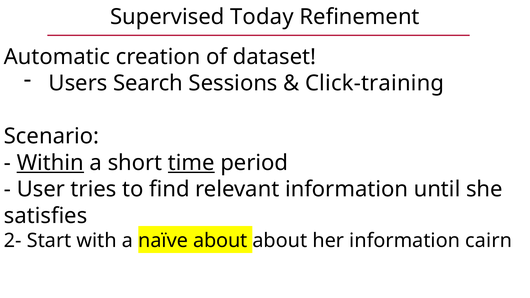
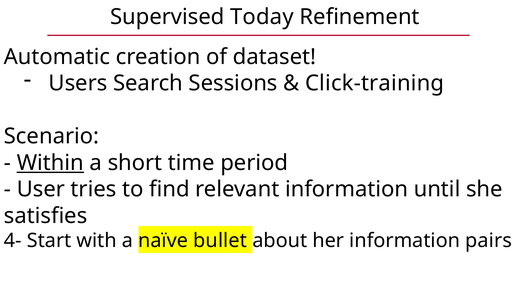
time underline: present -> none (191, 163)
2-: 2- -> 4- (13, 241)
naïve about: about -> bullet (220, 241)
cairn: cairn -> pairs (489, 241)
